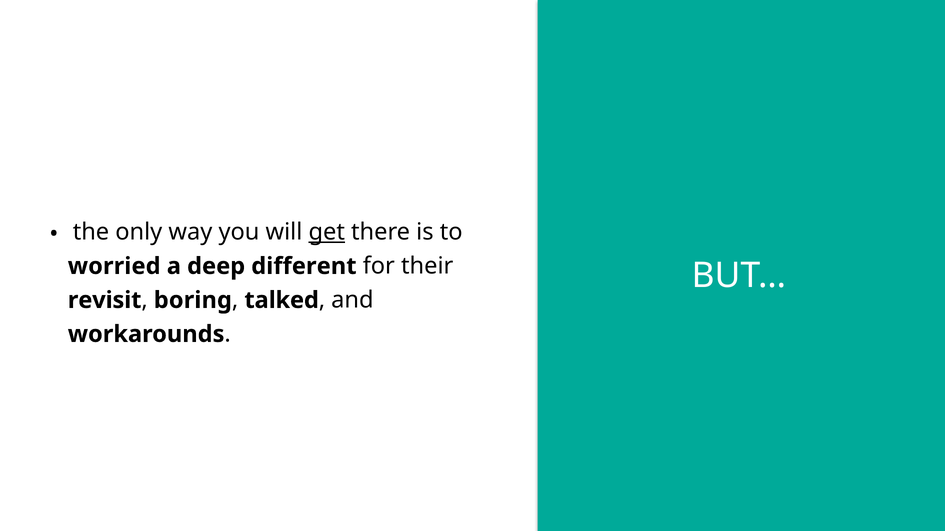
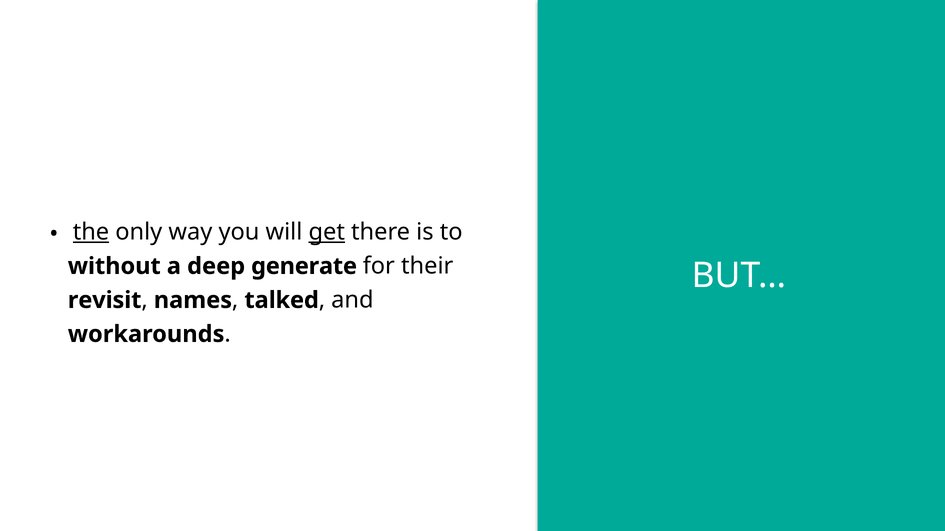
the underline: none -> present (91, 232)
worried: worried -> without (114, 266)
different: different -> generate (304, 266)
boring: boring -> names (193, 300)
